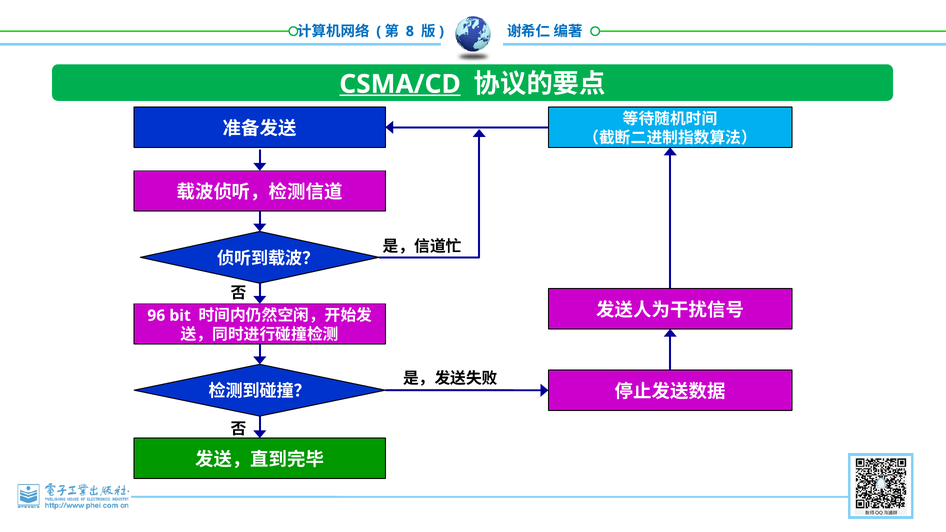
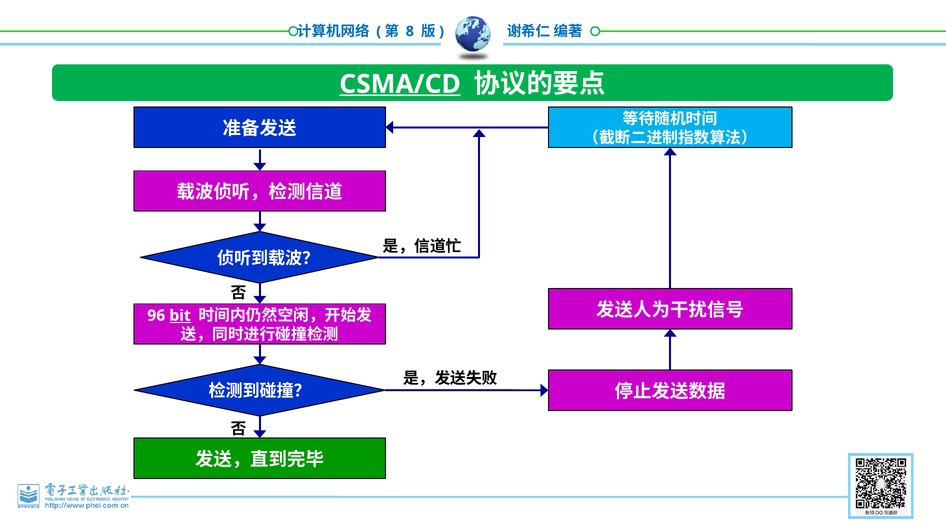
bit underline: none -> present (180, 316)
